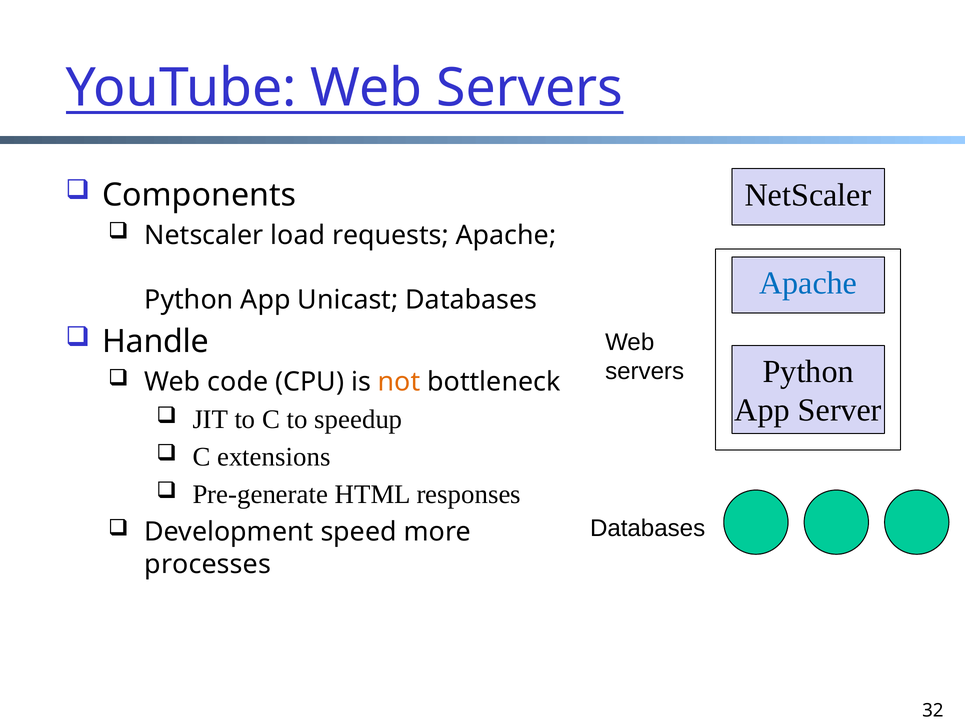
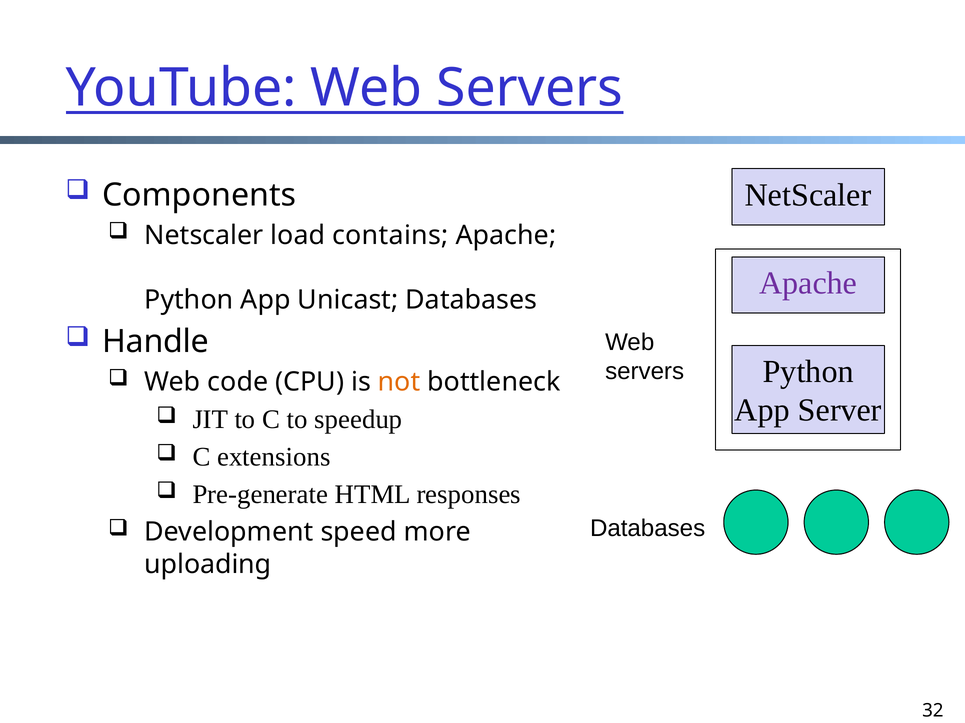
requests: requests -> contains (390, 236)
Apache colour: blue -> purple (808, 284)
processes: processes -> uploading (208, 565)
